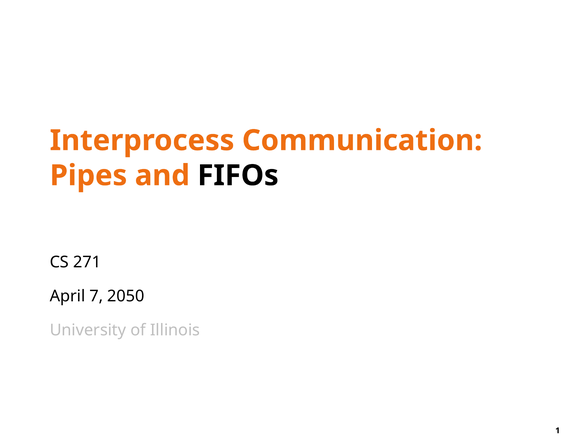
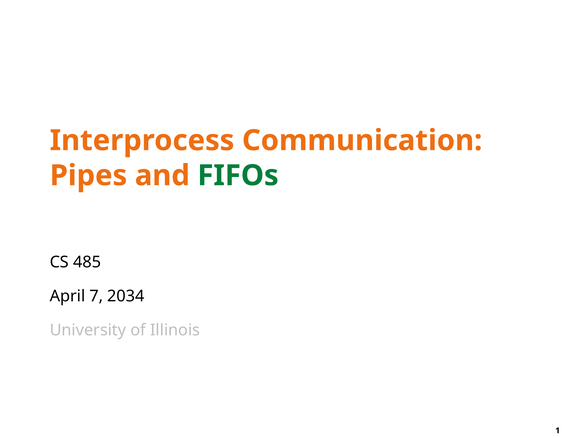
FIFOs colour: black -> green (238, 176)
271: 271 -> 485 (87, 262)
2050: 2050 -> 2034 (126, 297)
